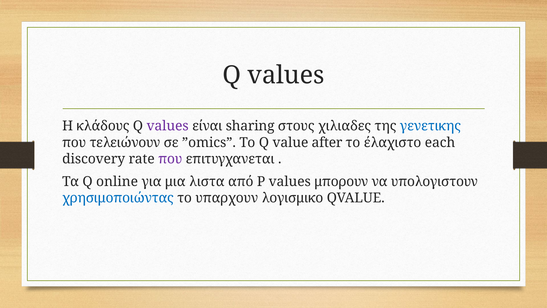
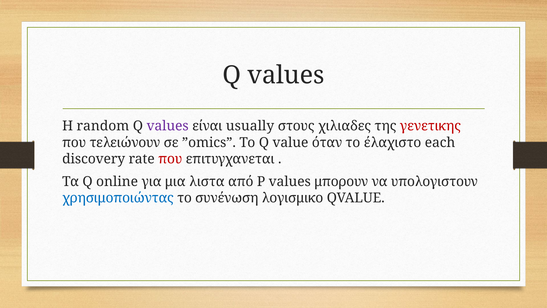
κλάδους: κλάδους -> random (103, 126)
sharing: sharing -> usually (250, 126)
γενετικης colour: blue -> red (430, 126)
after: after -> όταν (327, 142)
που colour: purple -> red (170, 159)
υπαρχουν: υπαρχουν -> συνένωση (227, 198)
